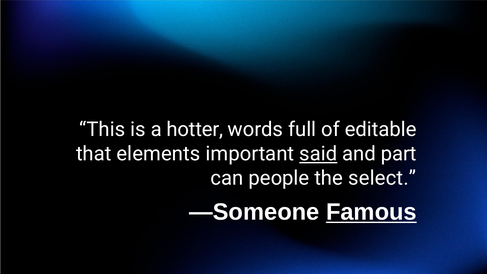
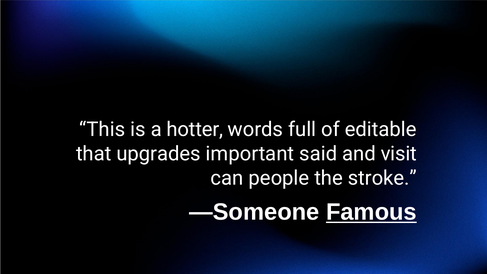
elements: elements -> upgrades (159, 154)
said underline: present -> none (318, 154)
part: part -> visit (399, 154)
select: select -> stroke (382, 178)
